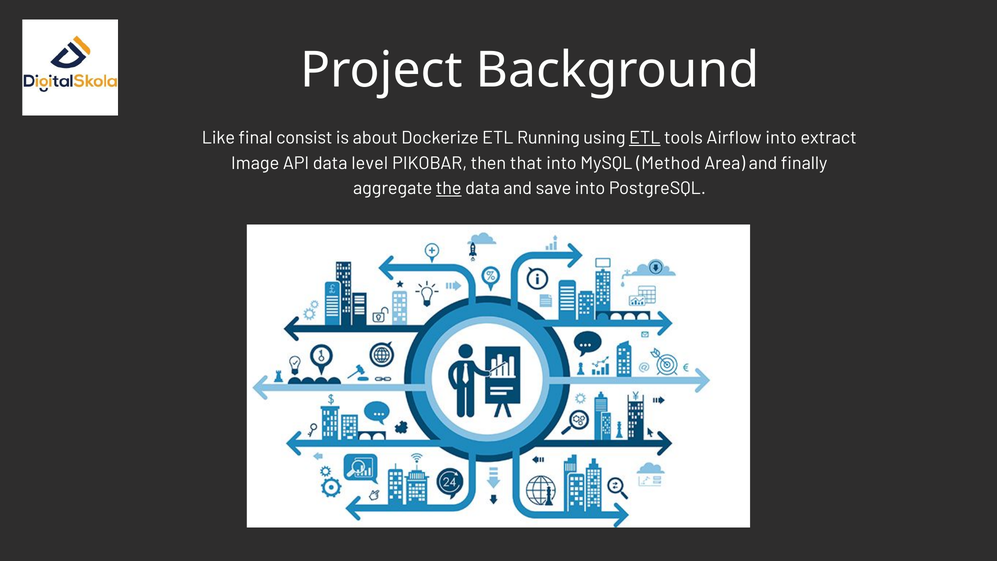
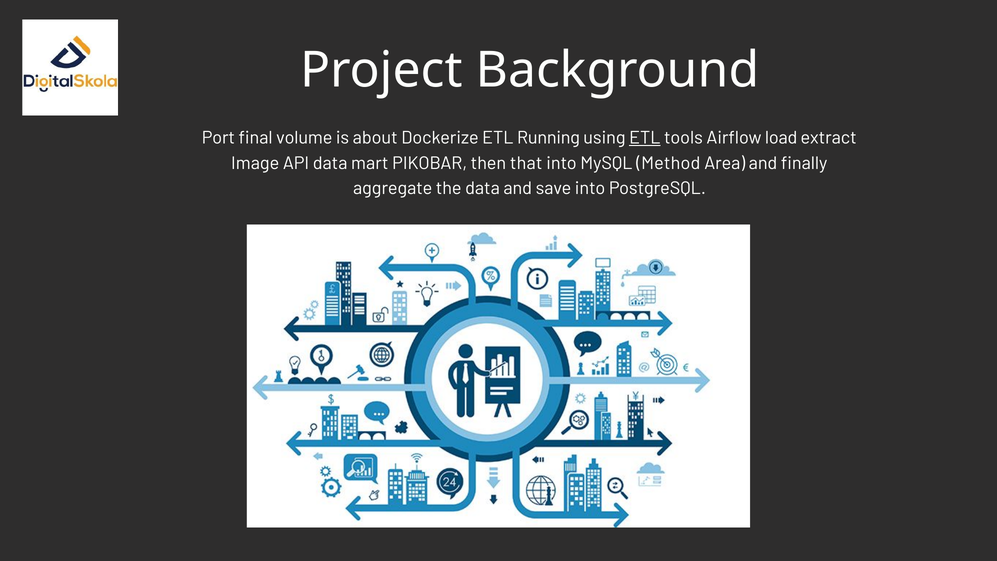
Like: Like -> Port (218, 138)
consist: consist -> volume (304, 138)
Airflow into: into -> load (781, 138)
level: level -> mart (370, 163)
the underline: present -> none (449, 188)
